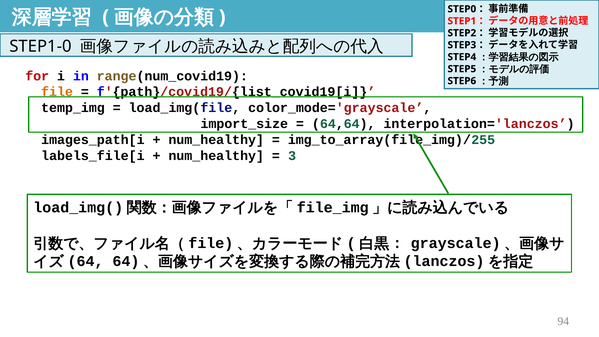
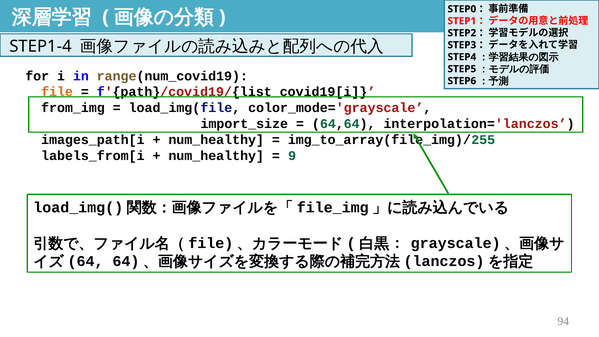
STEP1-0: STEP1-0 -> STEP1-4 (40, 46)
for colour: red -> black (37, 76)
temp_img: temp_img -> from_img (73, 108)
labels_file[i: labels_file[i -> labels_from[i (93, 156)
3: 3 -> 9 (292, 156)
